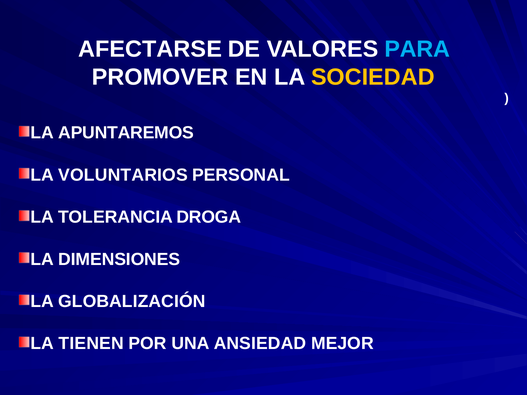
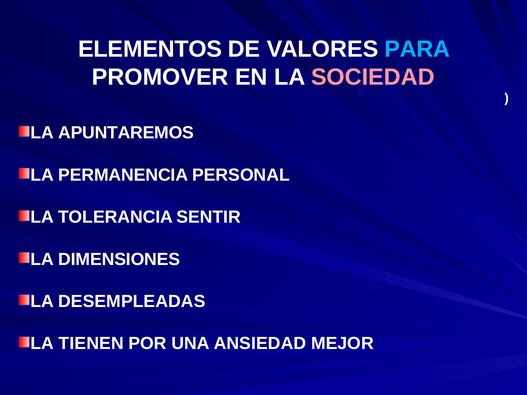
AFECTARSE: AFECTARSE -> ELEMENTOS (150, 49)
SOCIEDAD colour: yellow -> pink (373, 77)
VOLUNTARIOS: VOLUNTARIOS -> PERMANENCIA (123, 175)
DROGA: DROGA -> SENTIR (209, 217)
GLOBALIZACIÓN: GLOBALIZACIÓN -> DESEMPLEADAS (132, 302)
